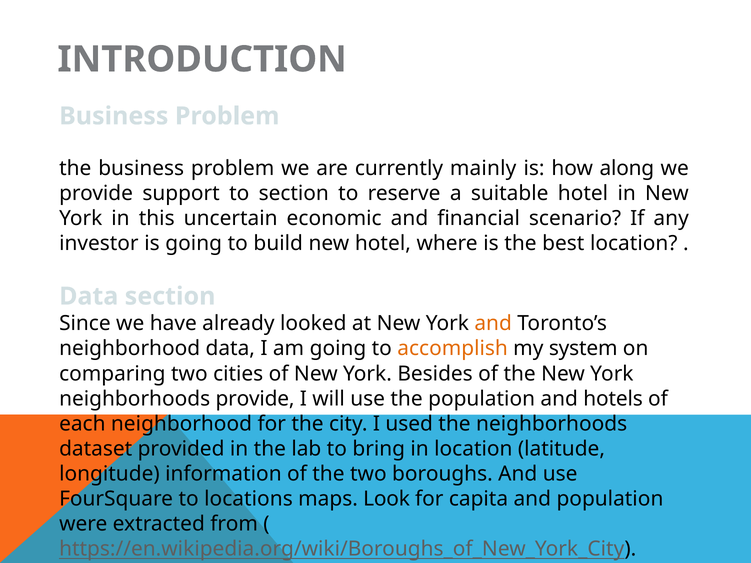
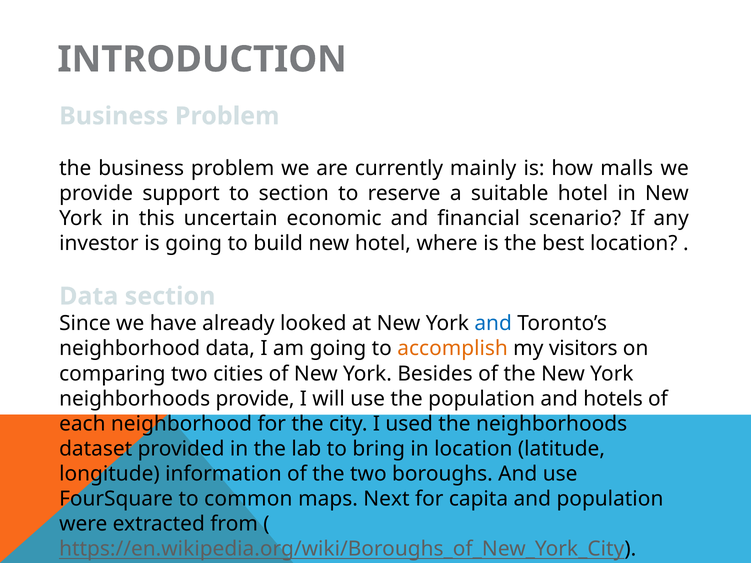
along: along -> malls (627, 168)
and colour: orange -> blue (493, 324)
system: system -> visitors (583, 349)
locations: locations -> common (248, 499)
Look: Look -> Next (386, 499)
